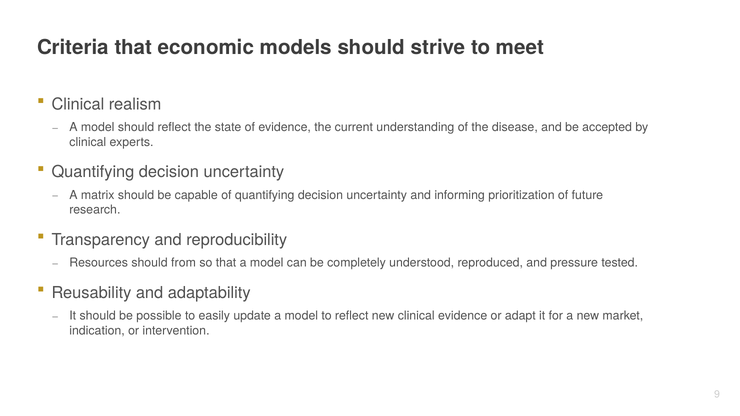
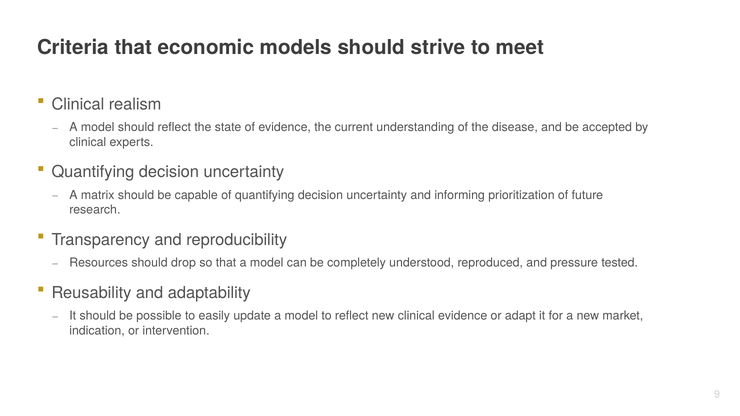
from: from -> drop (184, 263)
